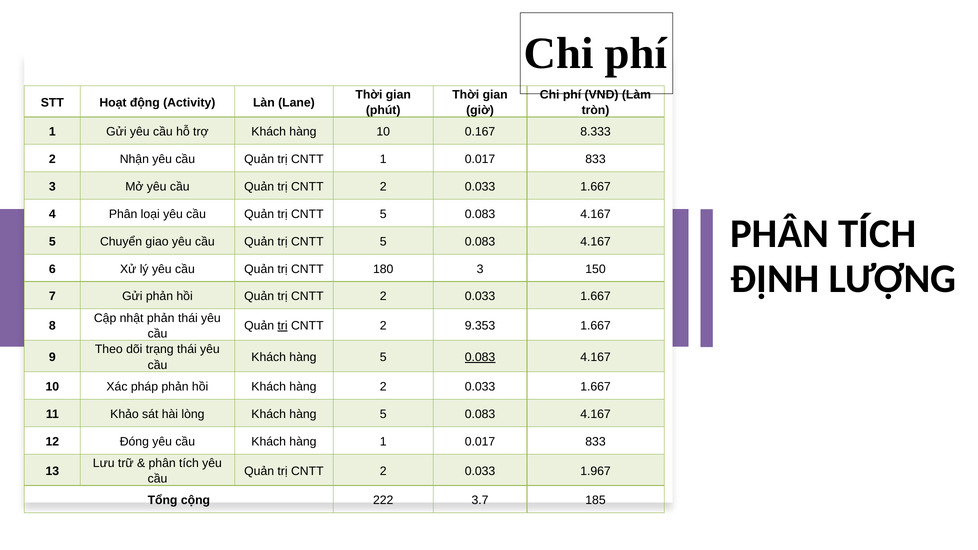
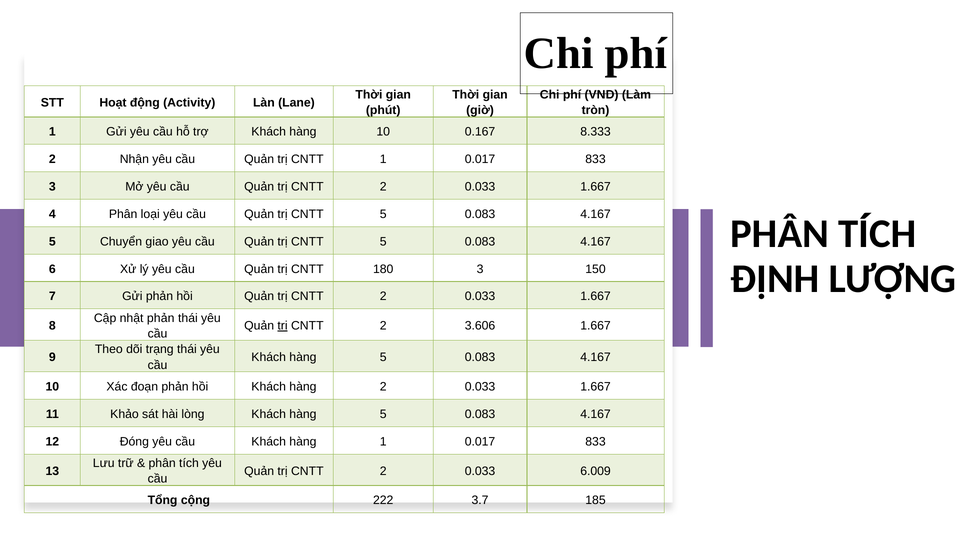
9.353: 9.353 -> 3.606 (480, 326)
0.083 underline: present -> none (480, 357)
pháp: pháp -> đoạn (144, 387)
1.967: 1.967 -> 6.009 (596, 471)
